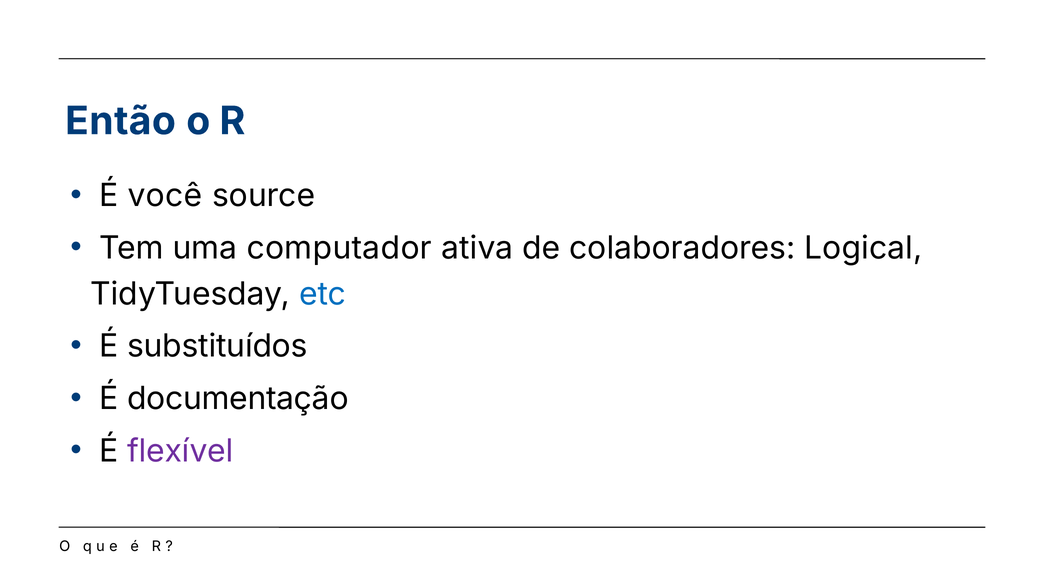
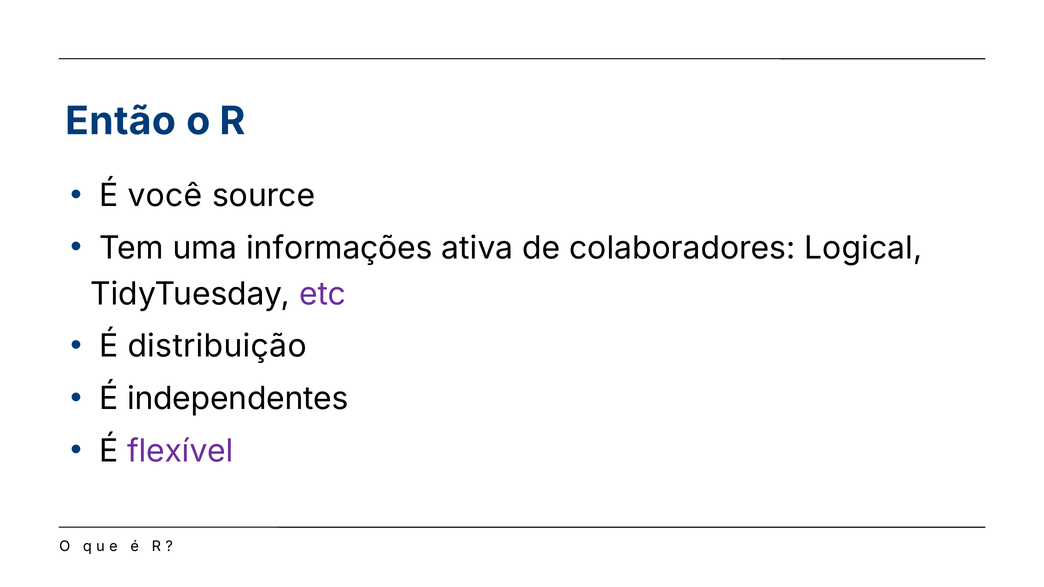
computador: computador -> informações (339, 248)
etc colour: blue -> purple (323, 294)
substituídos: substituídos -> distribuição (217, 347)
documentação: documentação -> independentes (238, 399)
